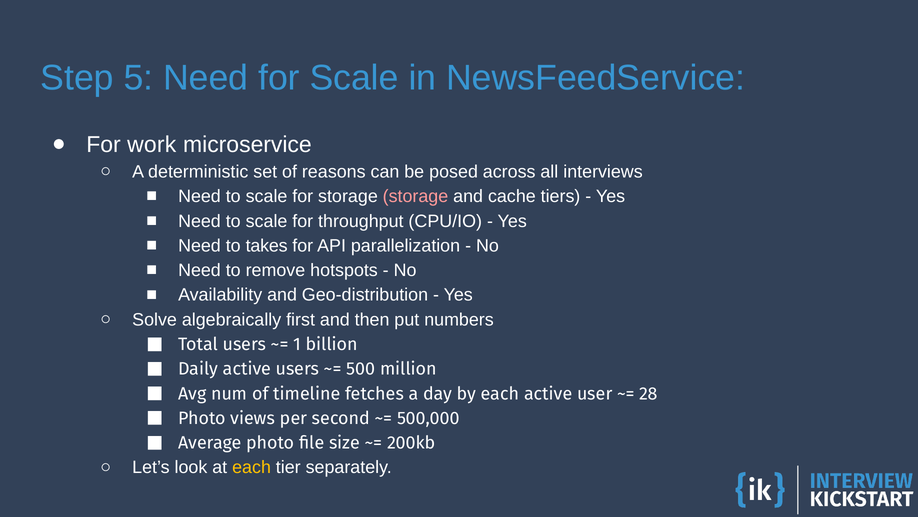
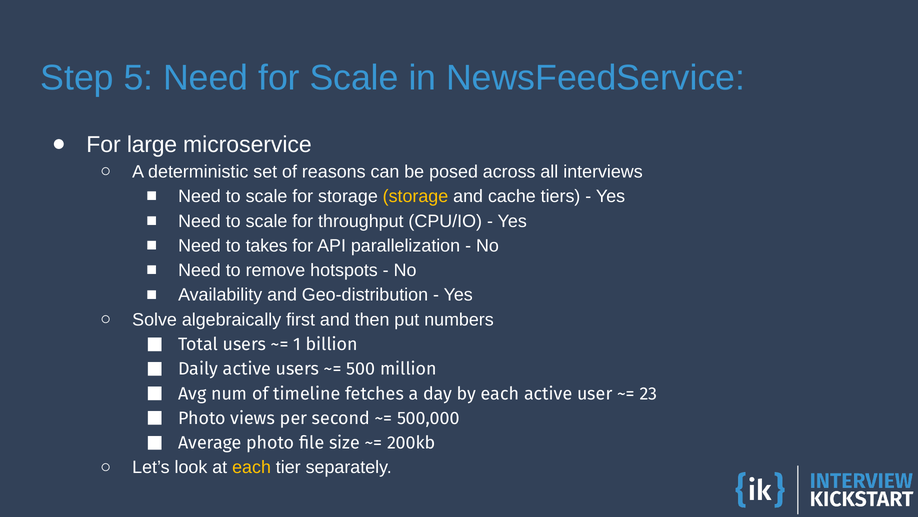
work: work -> large (152, 144)
storage colour: pink -> yellow (415, 196)
28: 28 -> 23 (648, 393)
